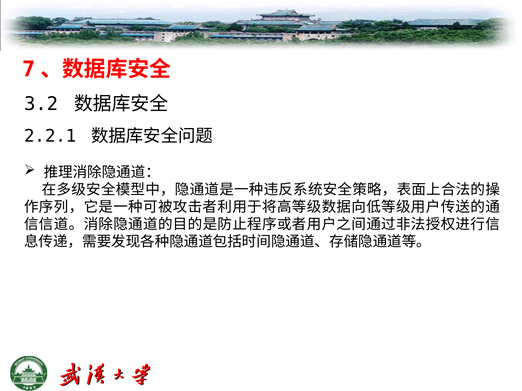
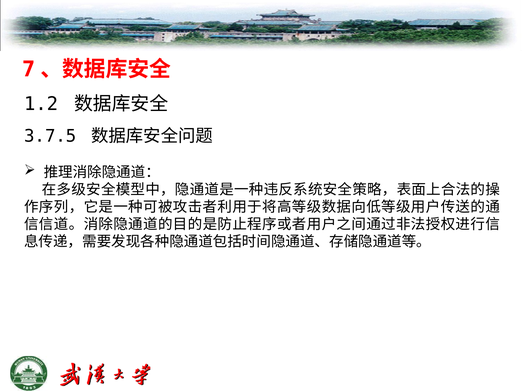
3.2: 3.2 -> 1.2 (41, 104)
2.2.1: 2.2.1 -> 3.7.5 (50, 136)
